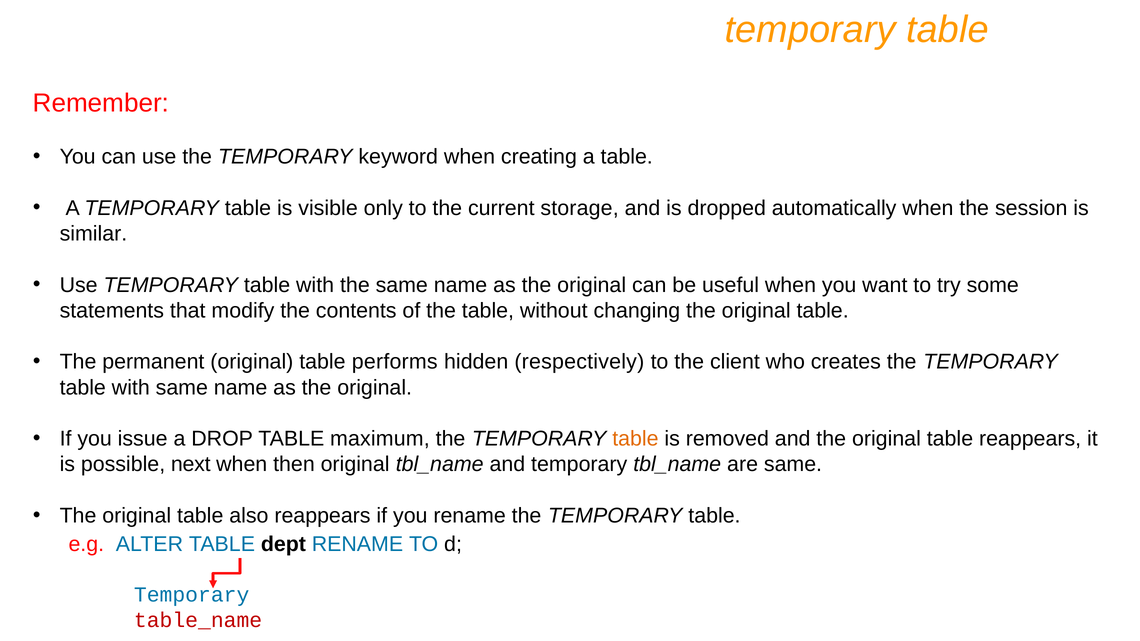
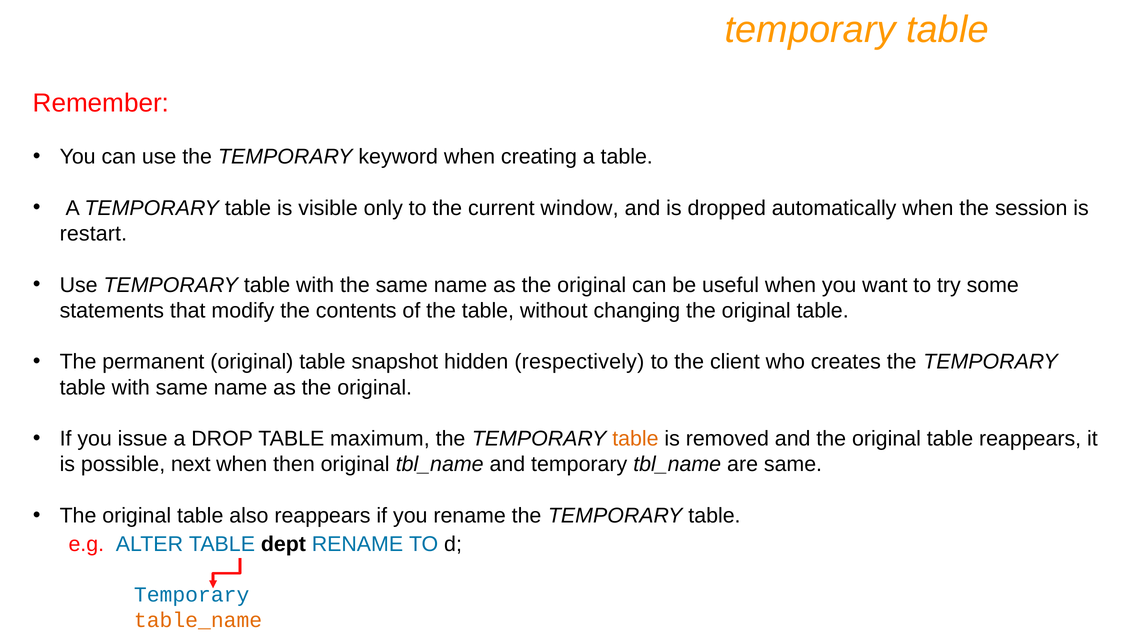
storage: storage -> window (580, 208)
similar: similar -> restart (93, 234)
performs: performs -> snapshot (395, 362)
table_name colour: red -> orange (198, 621)
